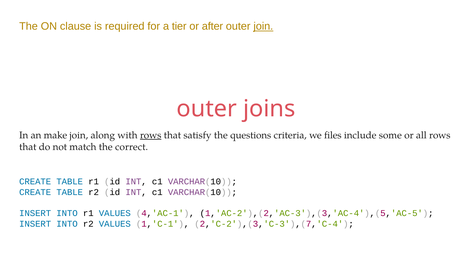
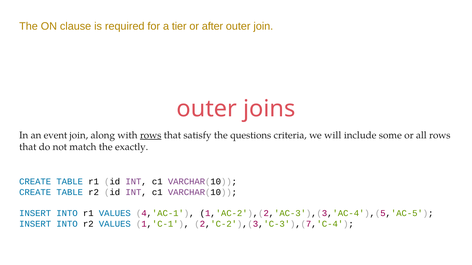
join underline: present -> none (263, 26)
make: make -> event (55, 135)
files: files -> will (333, 135)
correct: correct -> exactly (132, 147)
